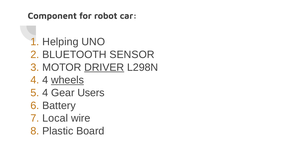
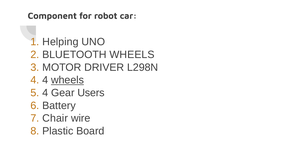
BLUETOOTH SENSOR: SENSOR -> WHEELS (132, 54)
DRIVER underline: present -> none (104, 67)
Local: Local -> Chair (55, 118)
